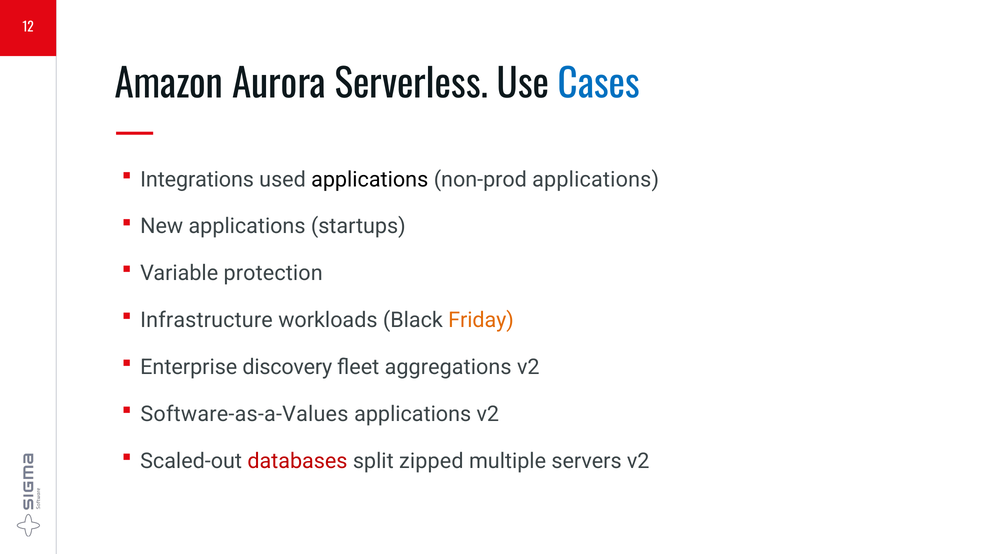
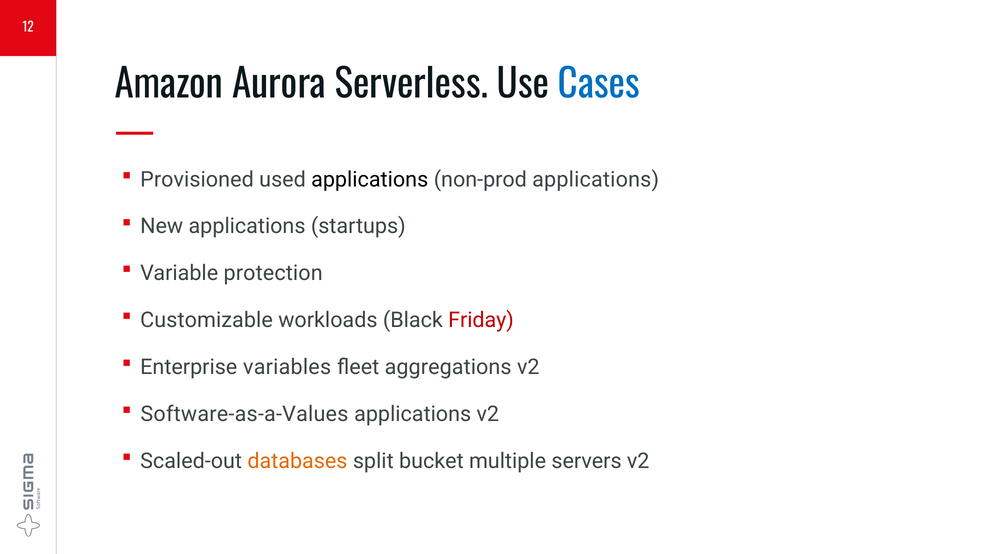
Integrations: Integrations -> Provisioned (197, 180)
Infrastructure: Infrastructure -> Customizable (207, 321)
Friday colour: orange -> red (481, 321)
discovery: discovery -> variables (287, 368)
databases colour: red -> orange (297, 462)
zipped: zipped -> bucket (431, 462)
